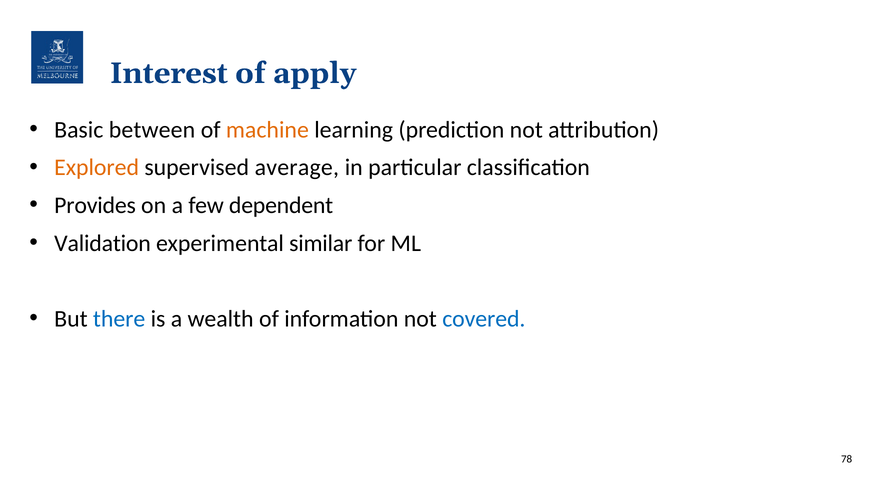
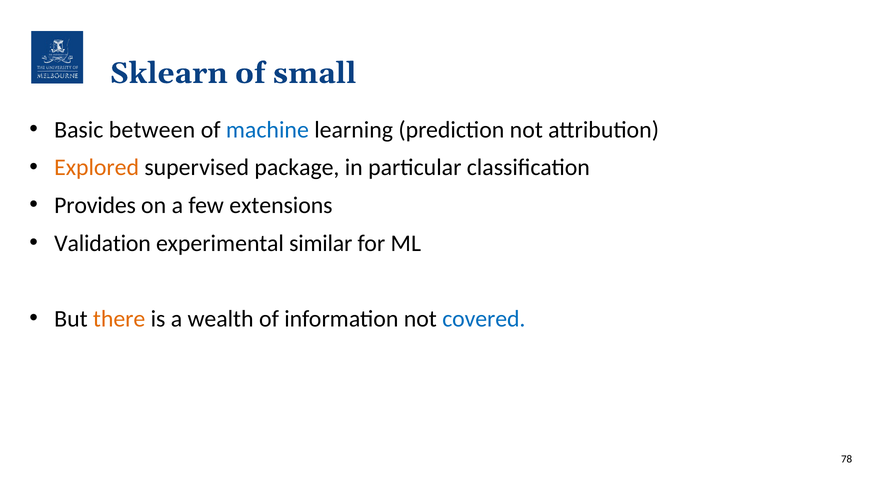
Interest: Interest -> Sklearn (169, 73)
apply: apply -> small (315, 73)
machine colour: orange -> blue (267, 130)
average: average -> package (297, 168)
dependent: dependent -> extensions (281, 205)
there colour: blue -> orange (119, 319)
